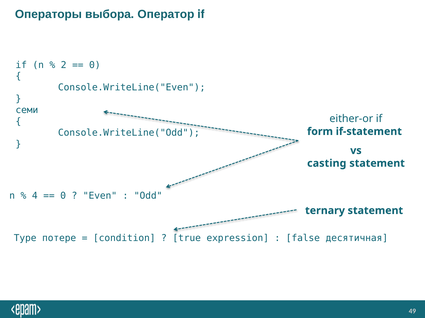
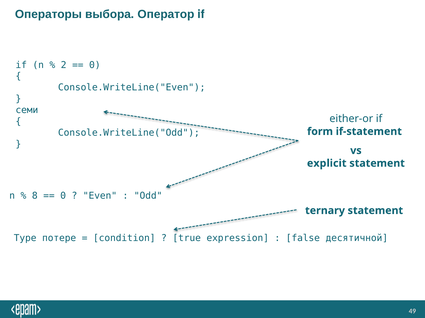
casting: casting -> explicit (327, 164)
4: 4 -> 8 (35, 196)
десятичная: десятичная -> десятичной (357, 239)
